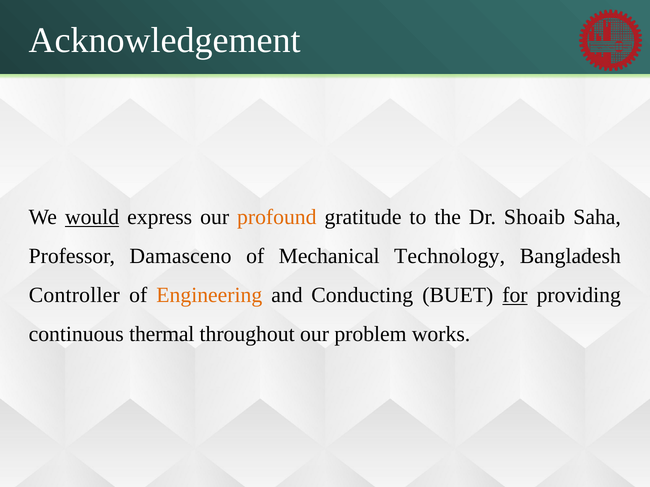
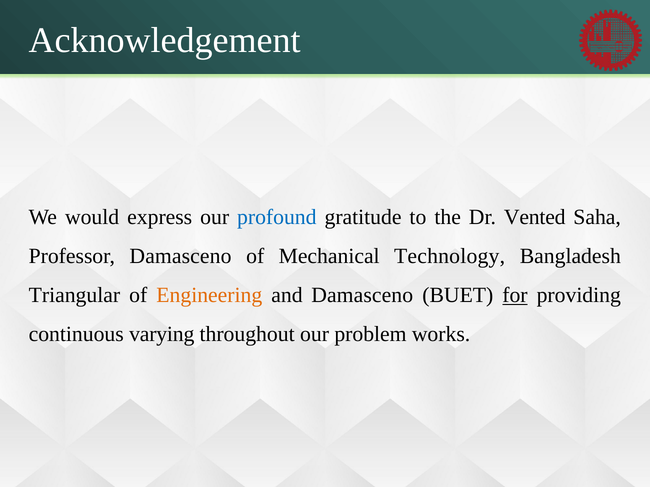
would underline: present -> none (92, 217)
profound colour: orange -> blue (277, 217)
Shoaib: Shoaib -> Vented (535, 217)
Controller: Controller -> Triangular (74, 295)
and Conducting: Conducting -> Damasceno (362, 295)
thermal: thermal -> varying (162, 334)
